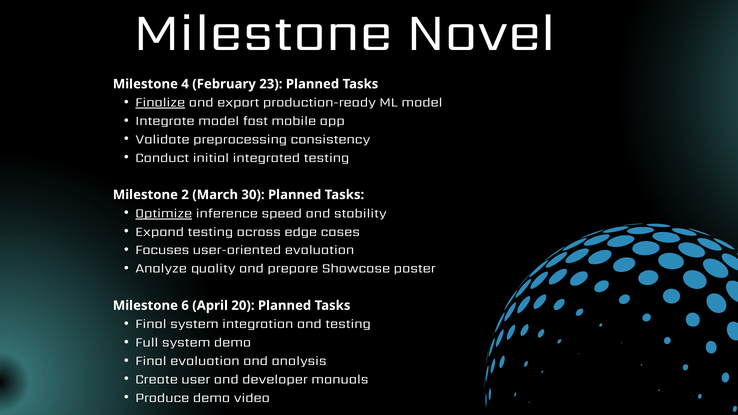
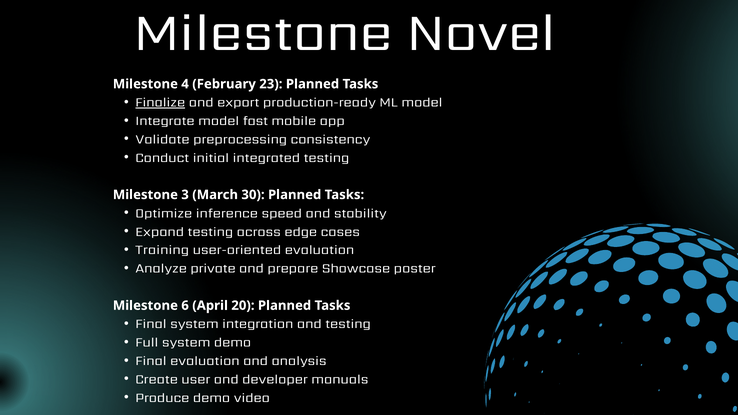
2: 2 -> 3 (185, 195)
Optimize underline: present -> none (164, 213)
Focuses: Focuses -> Training (162, 250)
quality: quality -> private (213, 269)
